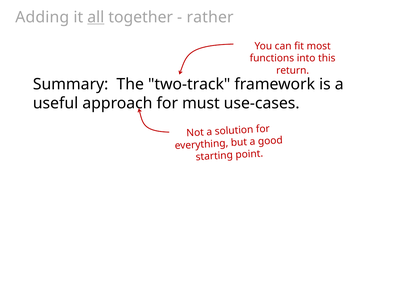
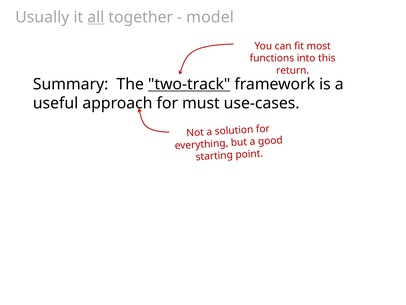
Adding: Adding -> Usually (42, 17)
rather: rather -> model (210, 17)
two-track underline: none -> present (189, 84)
